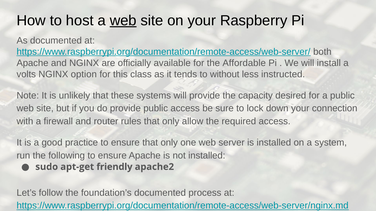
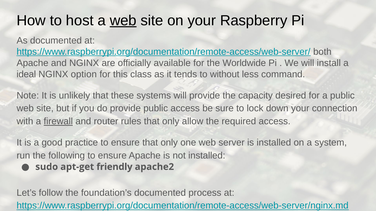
Affordable: Affordable -> Worldwide (244, 63)
volts: volts -> ideal (26, 74)
instructed: instructed -> command (283, 74)
firewall underline: none -> present (58, 122)
